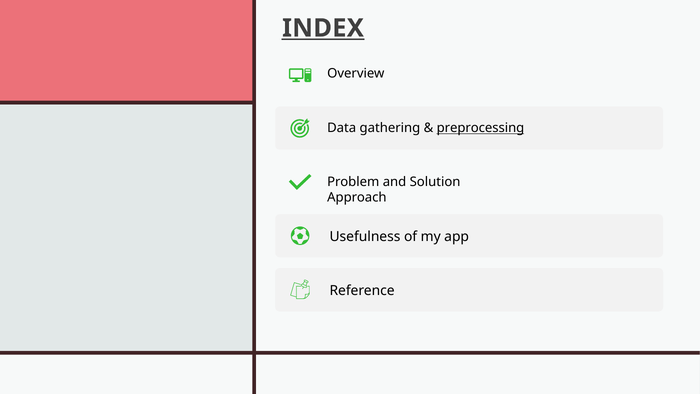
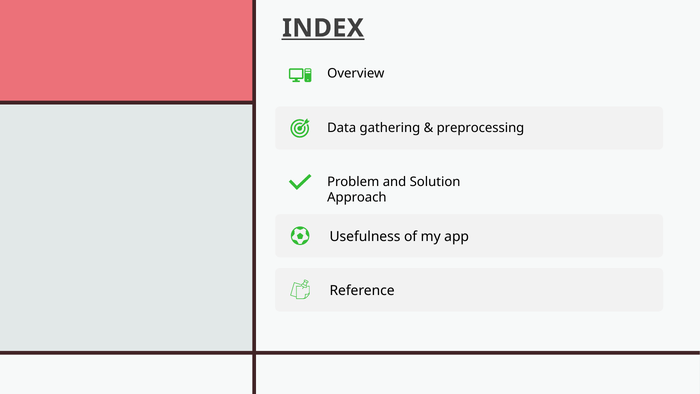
preprocessing underline: present -> none (481, 128)
